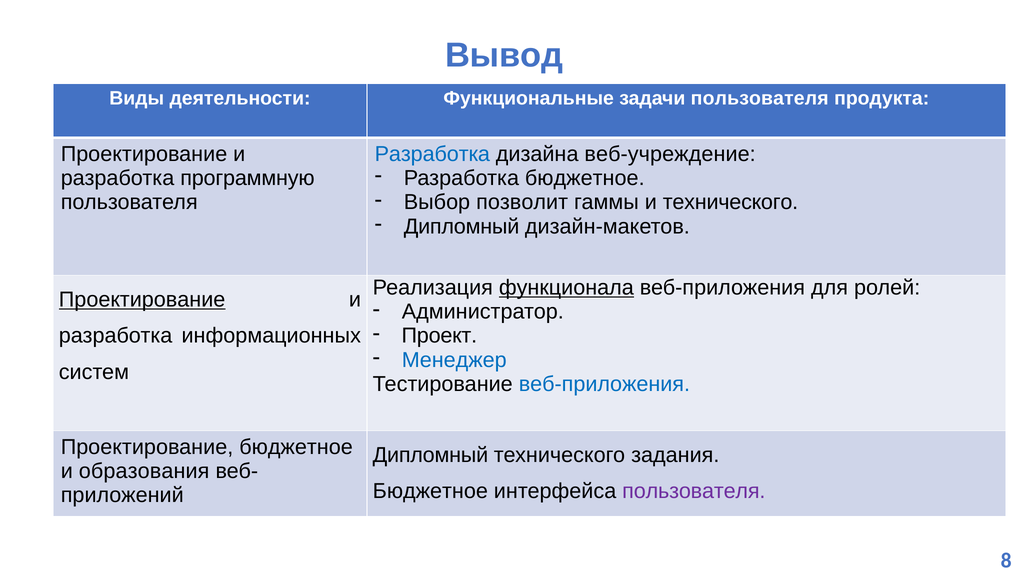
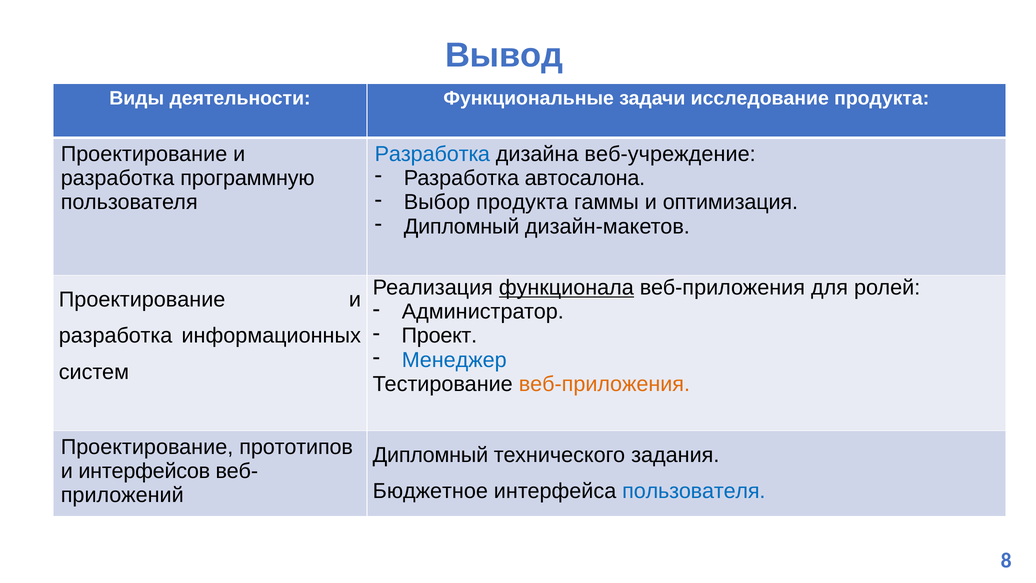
задачи пользователя: пользователя -> исследование (760, 98)
Разработка бюджетное: бюджетное -> автосалона (585, 178)
Выбор позволит: позволит -> продукта (522, 202)
и технического: технического -> оптимизация (730, 202)
Проектирование underline: present -> none (142, 300)
веб-приложения colour: blue -> orange (604, 384)
Проектирование бюджетное: бюджетное -> прототипов (296, 447)
образования: образования -> интерфейсов (144, 471)
пользователя colour: purple -> blue (694, 491)
